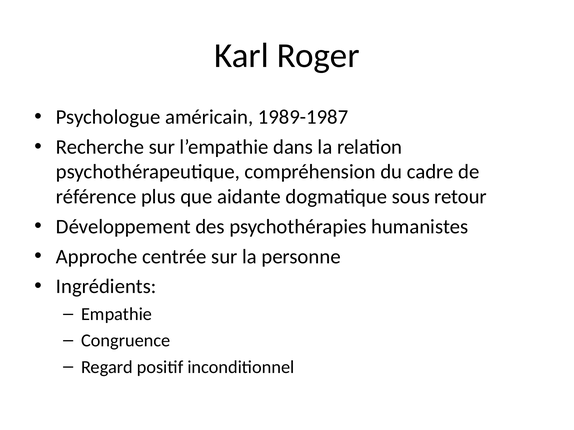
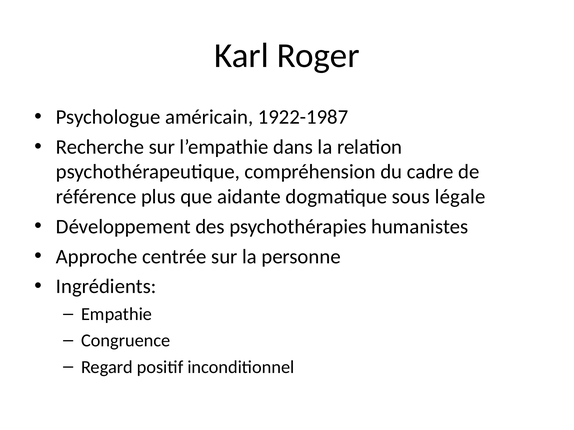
1989-1987: 1989-1987 -> 1922-1987 (303, 117)
retour: retour -> légale (460, 197)
